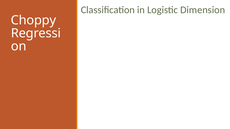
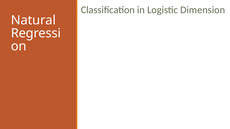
Choppy: Choppy -> Natural (33, 20)
